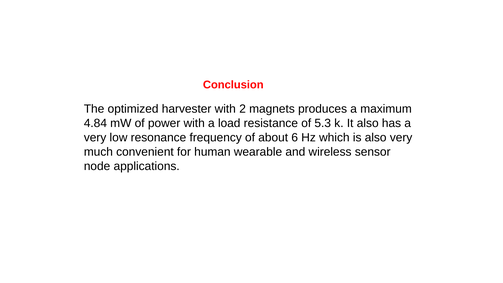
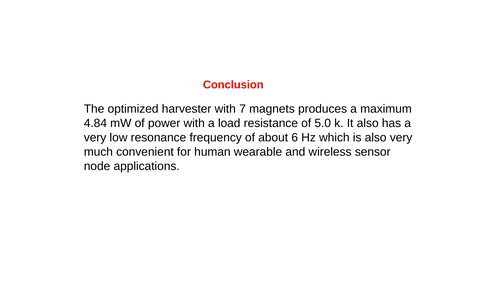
2: 2 -> 7 (243, 109)
5.3: 5.3 -> 5.0 (323, 123)
